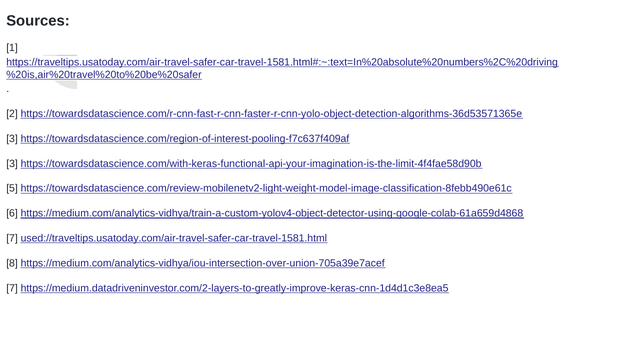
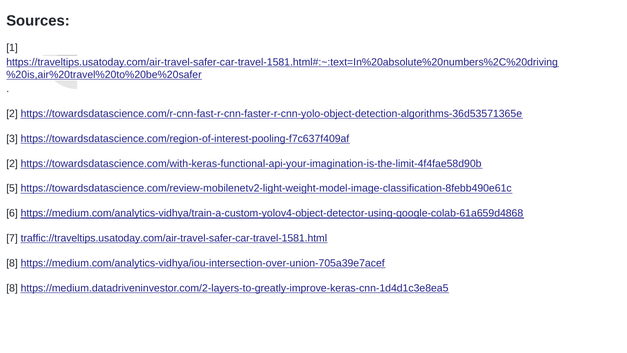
3: 3 -> 2 (12, 164)
used://traveltips.usatoday.com/air-travel-safer-car-travel-1581.html: used://traveltips.usatoday.com/air-travel-safer-car-travel-1581.html -> traffic://traveltips.usatoday.com/air-travel-safer-car-travel-1581.html (174, 238)
7: 7 -> 8 (12, 288)
